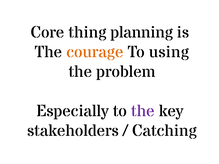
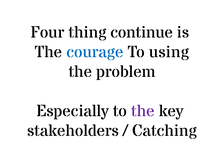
Core: Core -> Four (47, 32)
planning: planning -> continue (142, 32)
courage colour: orange -> blue (95, 52)
